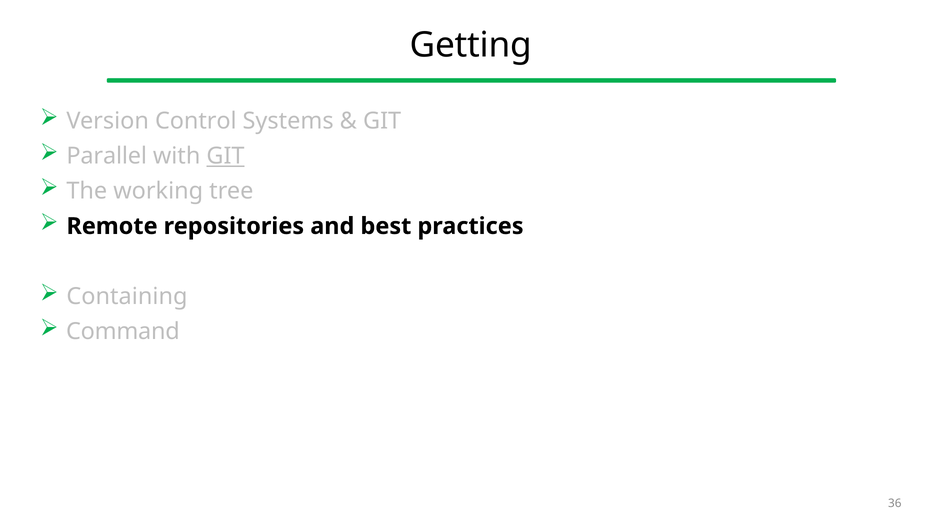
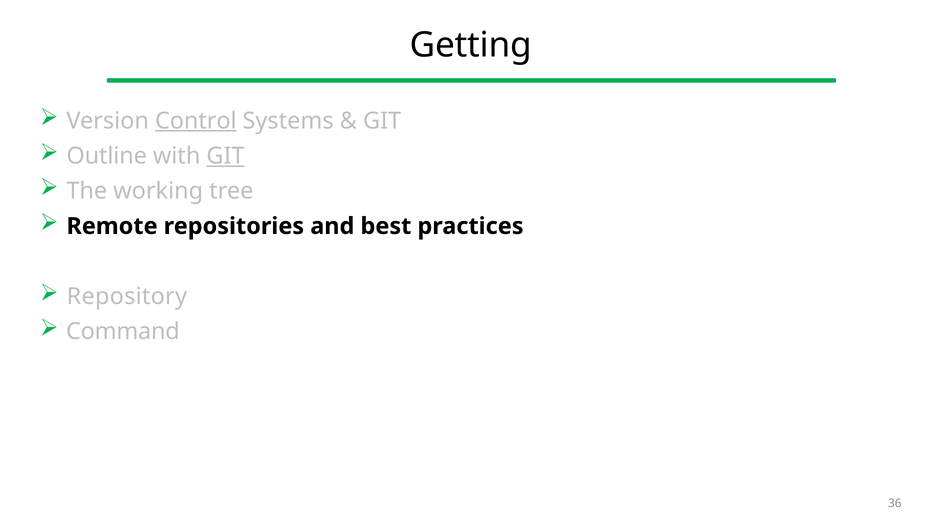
Control underline: none -> present (196, 121)
Parallel: Parallel -> Outline (107, 156)
Containing: Containing -> Repository (127, 297)
